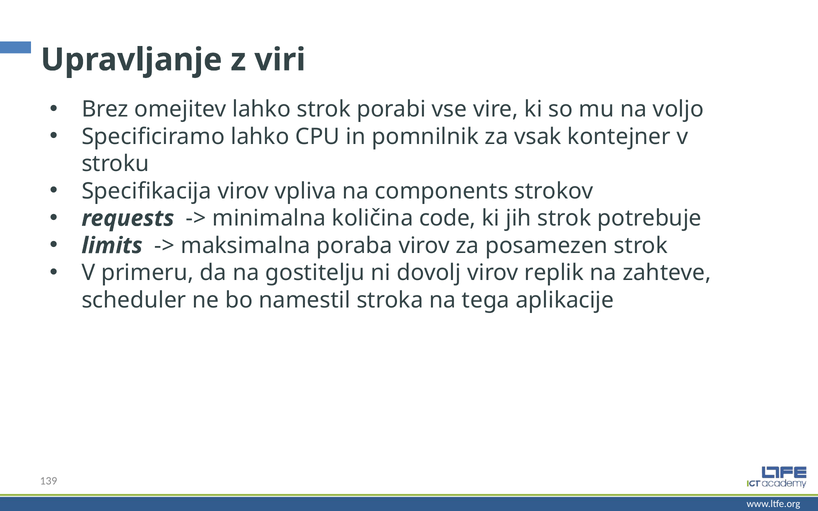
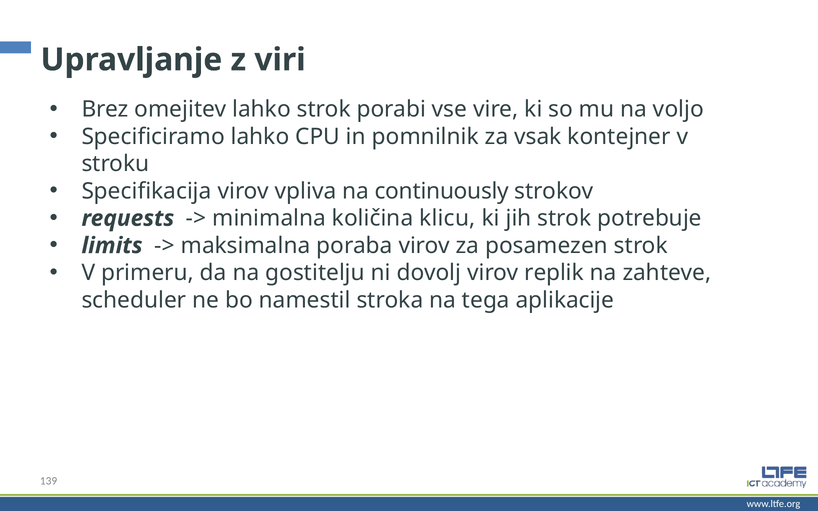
components: components -> continuously (442, 191)
code: code -> klicu (447, 218)
